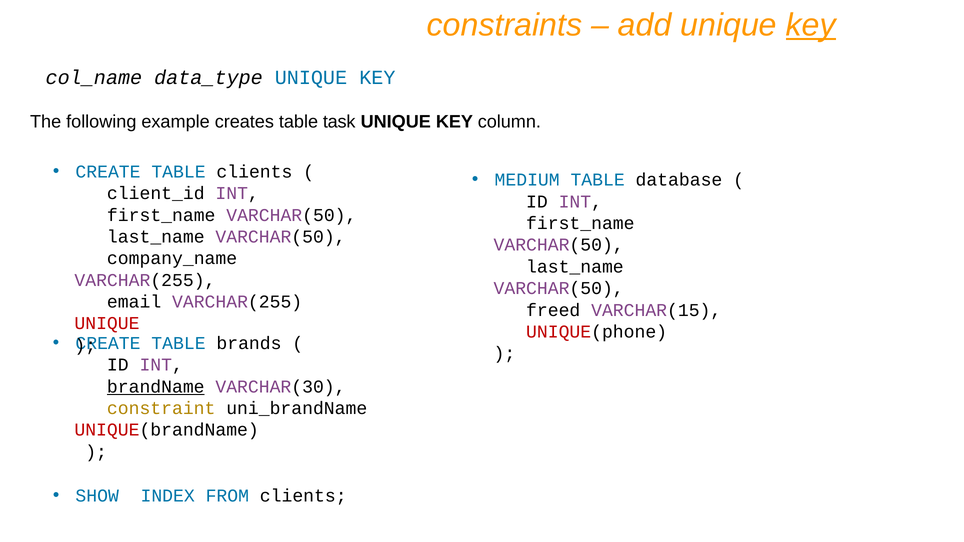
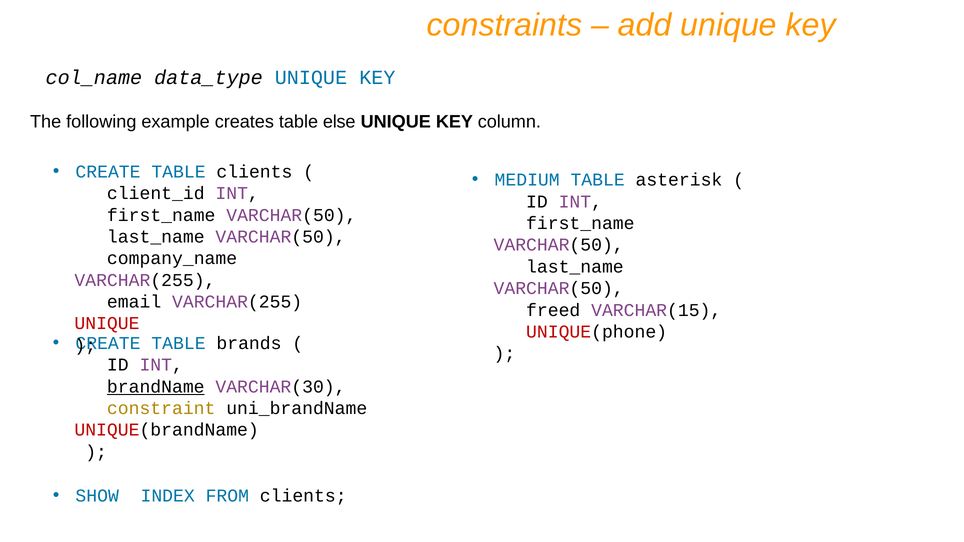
key underline: present -> none (811, 25)
task: task -> else (339, 122)
database: database -> asterisk (679, 180)
